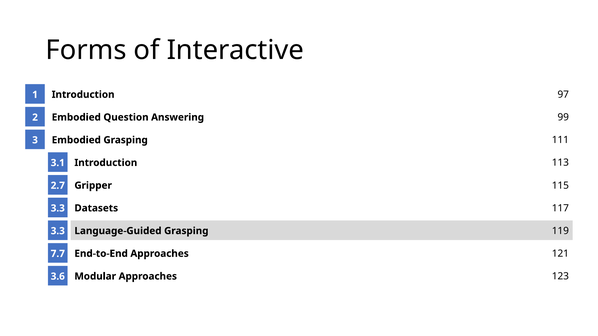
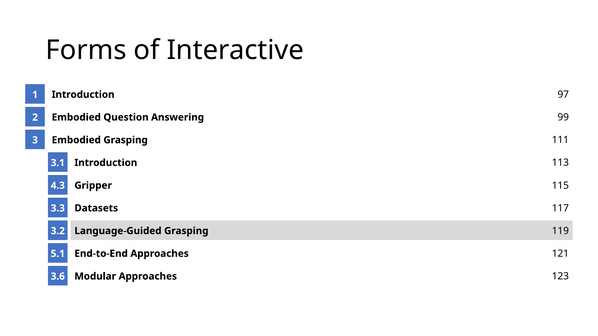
2.7: 2.7 -> 4.3 (58, 186)
3.3: 3.3 -> 3.2 (58, 231)
7.7: 7.7 -> 5.1 (58, 254)
